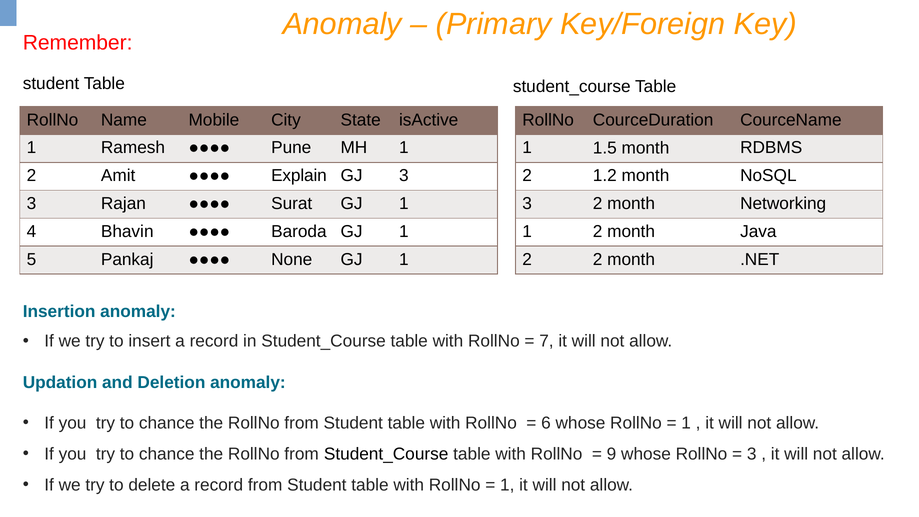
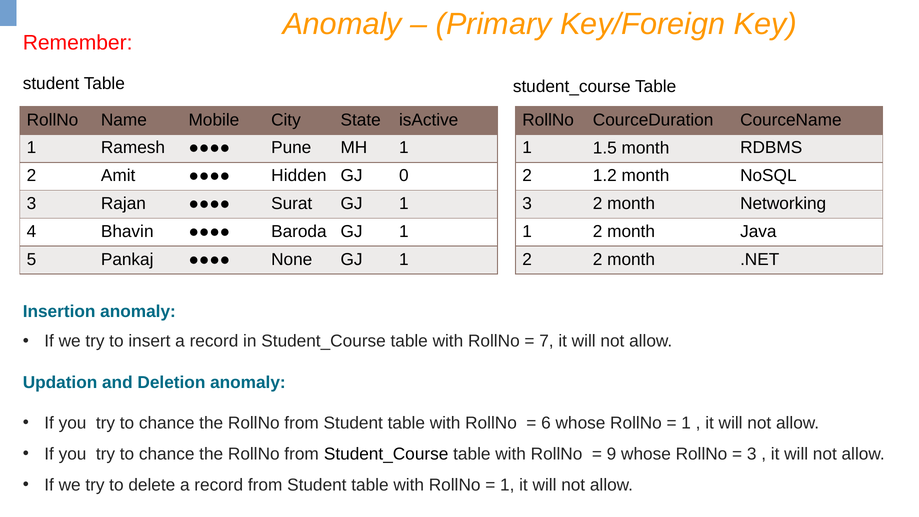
Explain: Explain -> Hidden (299, 176)
GJ 3: 3 -> 0 (404, 176)
